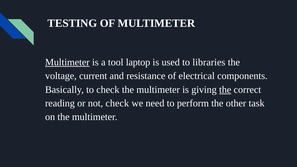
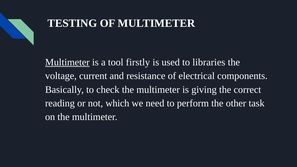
laptop: laptop -> firstly (138, 62)
the underline: present -> none (225, 90)
not check: check -> which (117, 103)
